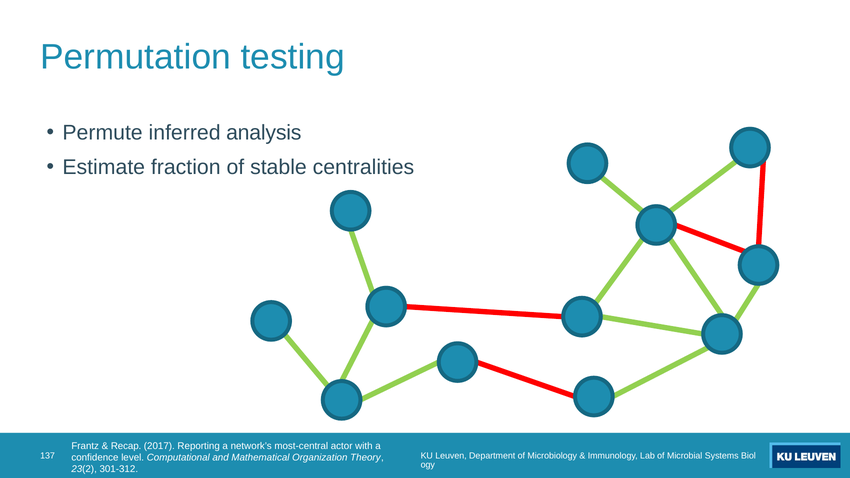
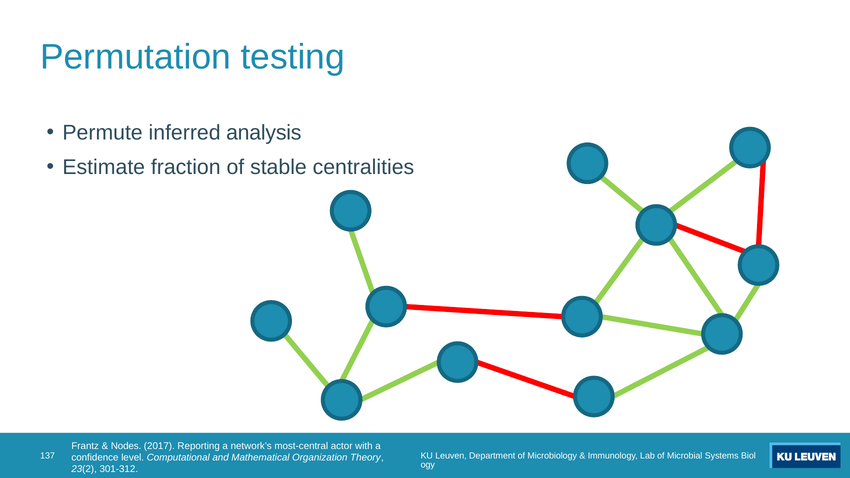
Recap: Recap -> Nodes (126, 446)
